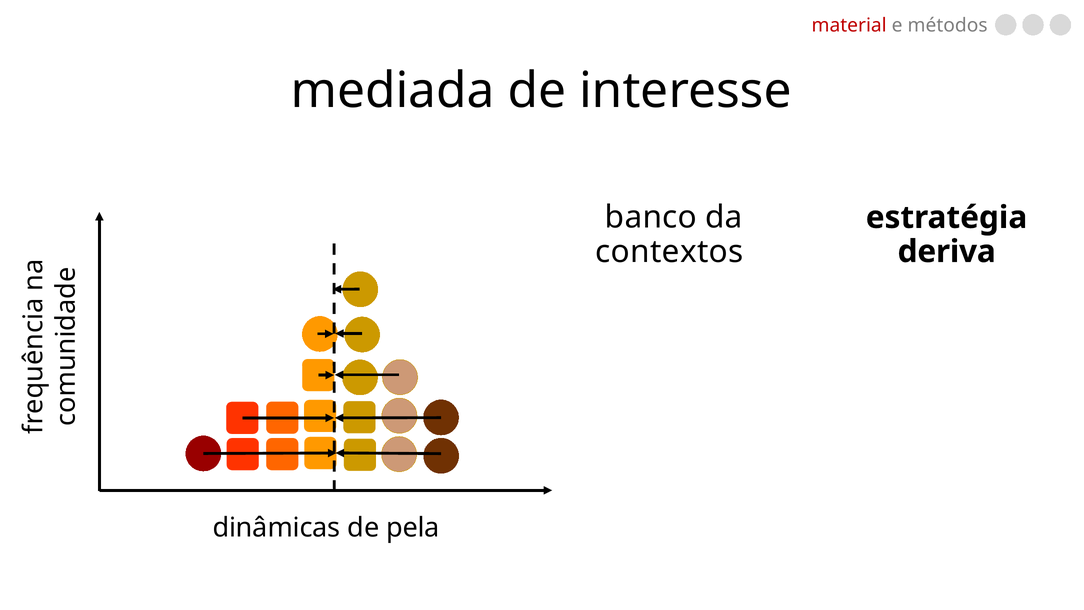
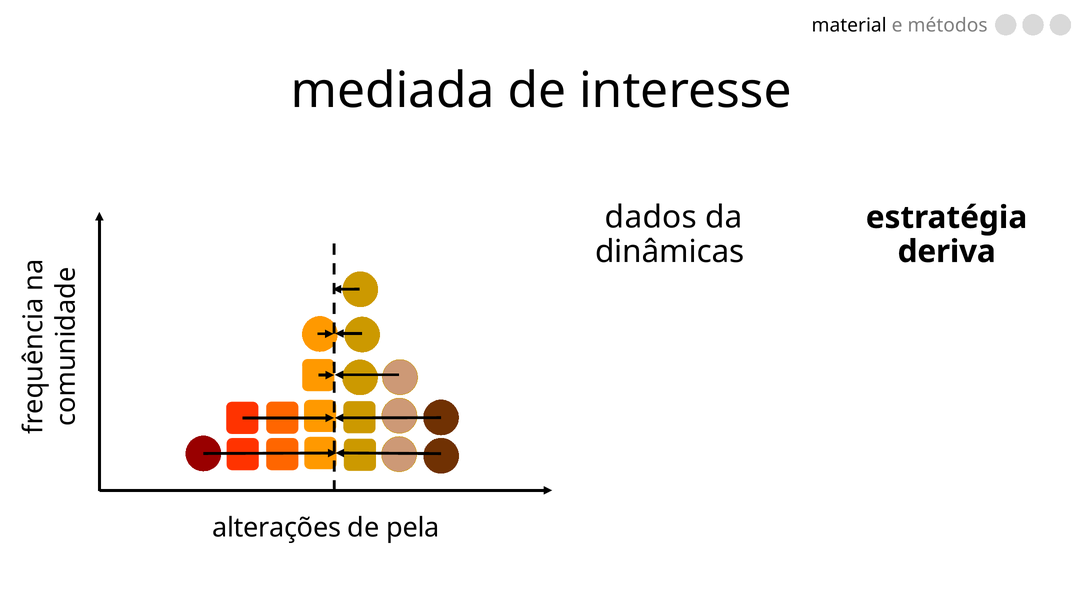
material colour: red -> black (849, 25)
banco: banco -> dados (651, 217)
contextos: contextos -> dinâmicas (670, 252)
dinâmicas: dinâmicas -> alterações (277, 527)
